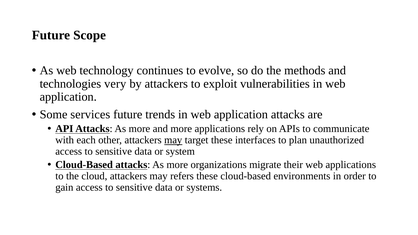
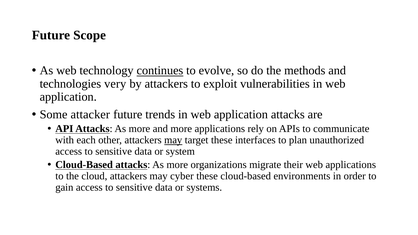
continues underline: none -> present (160, 71)
services: services -> attacker (90, 115)
refers: refers -> cyber (182, 176)
